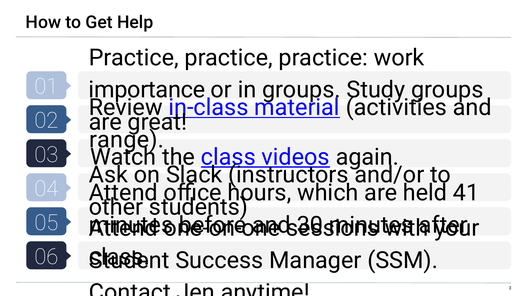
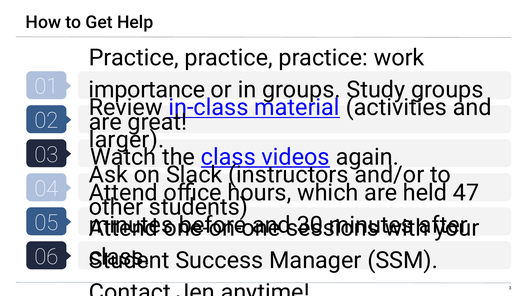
range: range -> larger (127, 140)
41: 41 -> 47 (466, 193)
